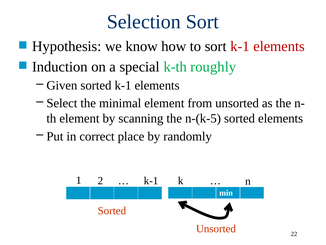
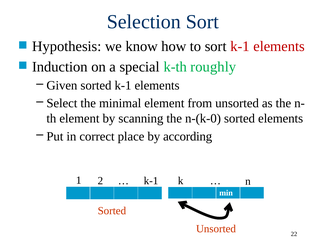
n-(k-5: n-(k-5 -> n-(k-0 (203, 118)
randomly: randomly -> according (188, 136)
